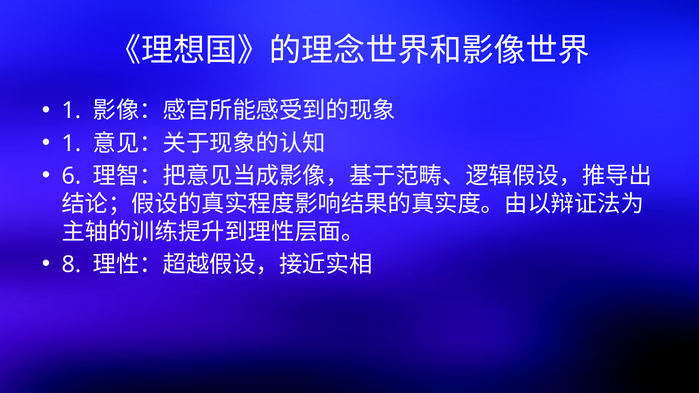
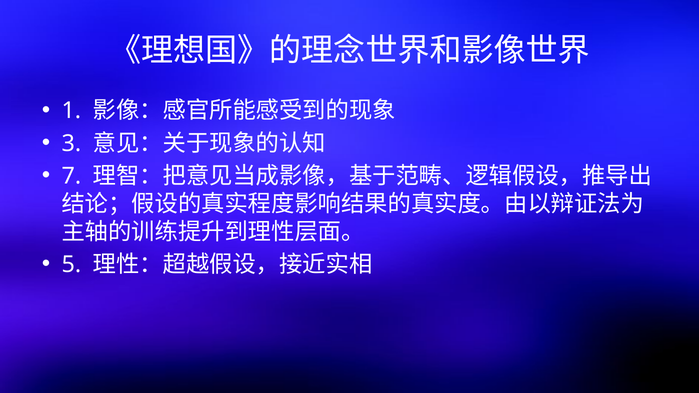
1: 1 -> 3 (71, 143)
6: 6 -> 7 (71, 176)
8: 8 -> 5 (71, 265)
